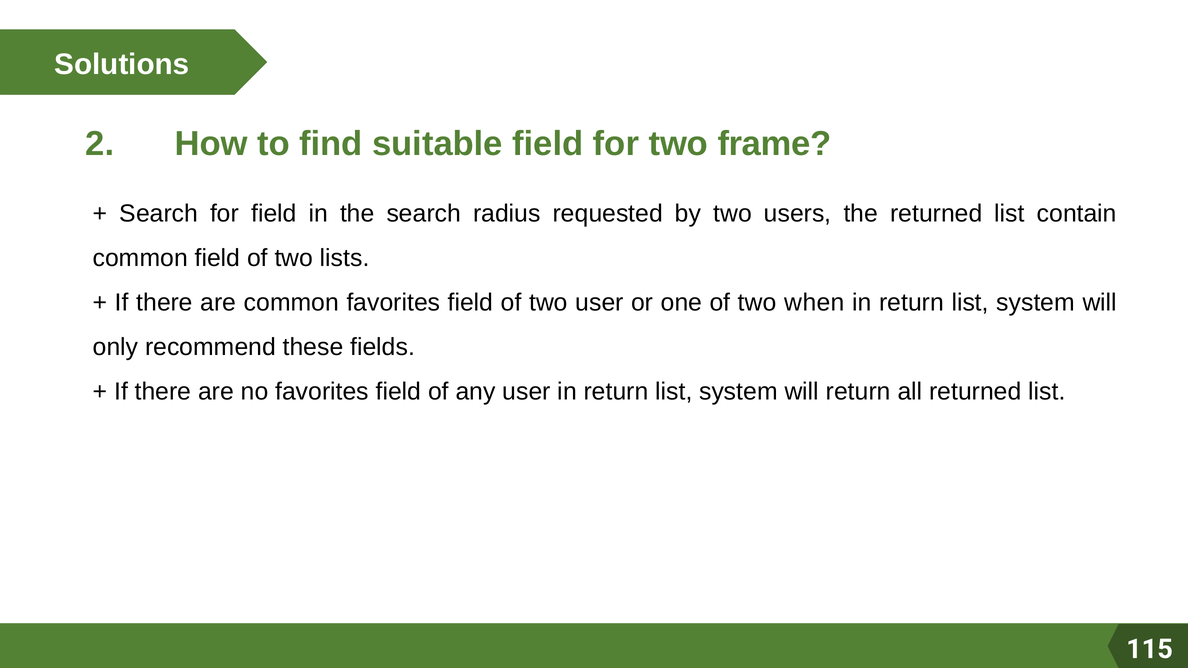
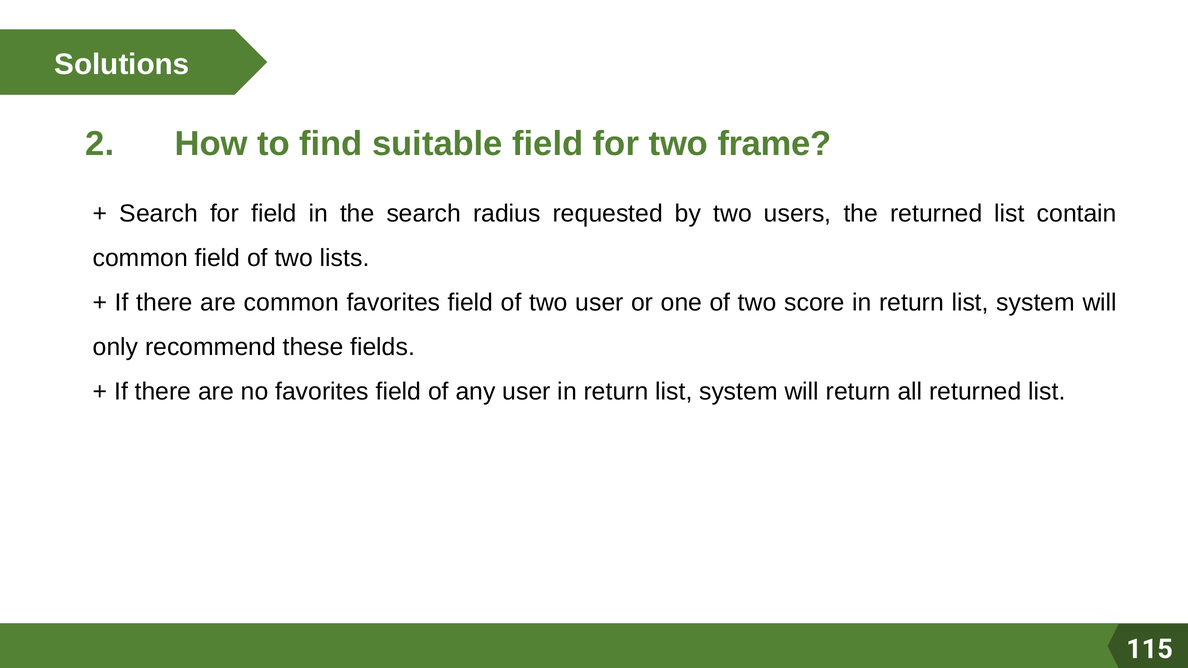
when: when -> score (815, 303)
